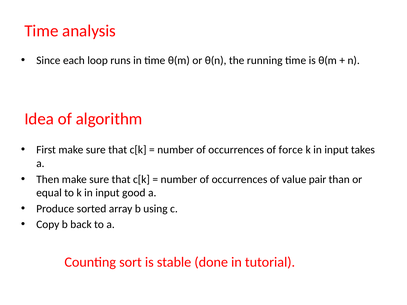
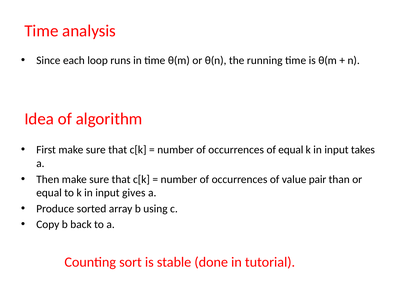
of force: force -> equal (291, 150)
good: good -> gives (134, 193)
